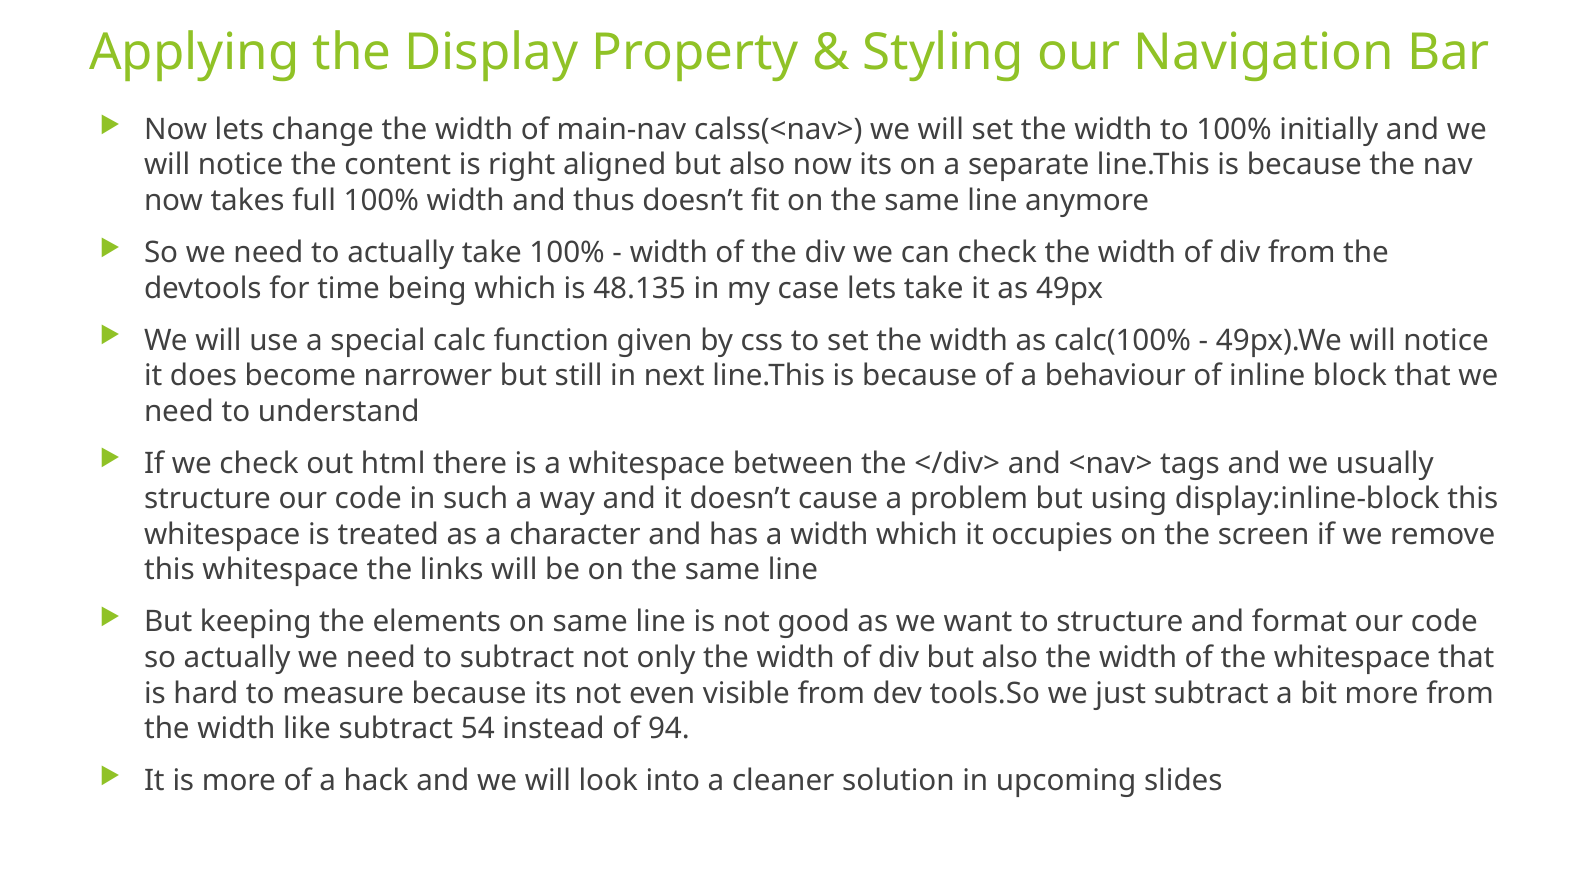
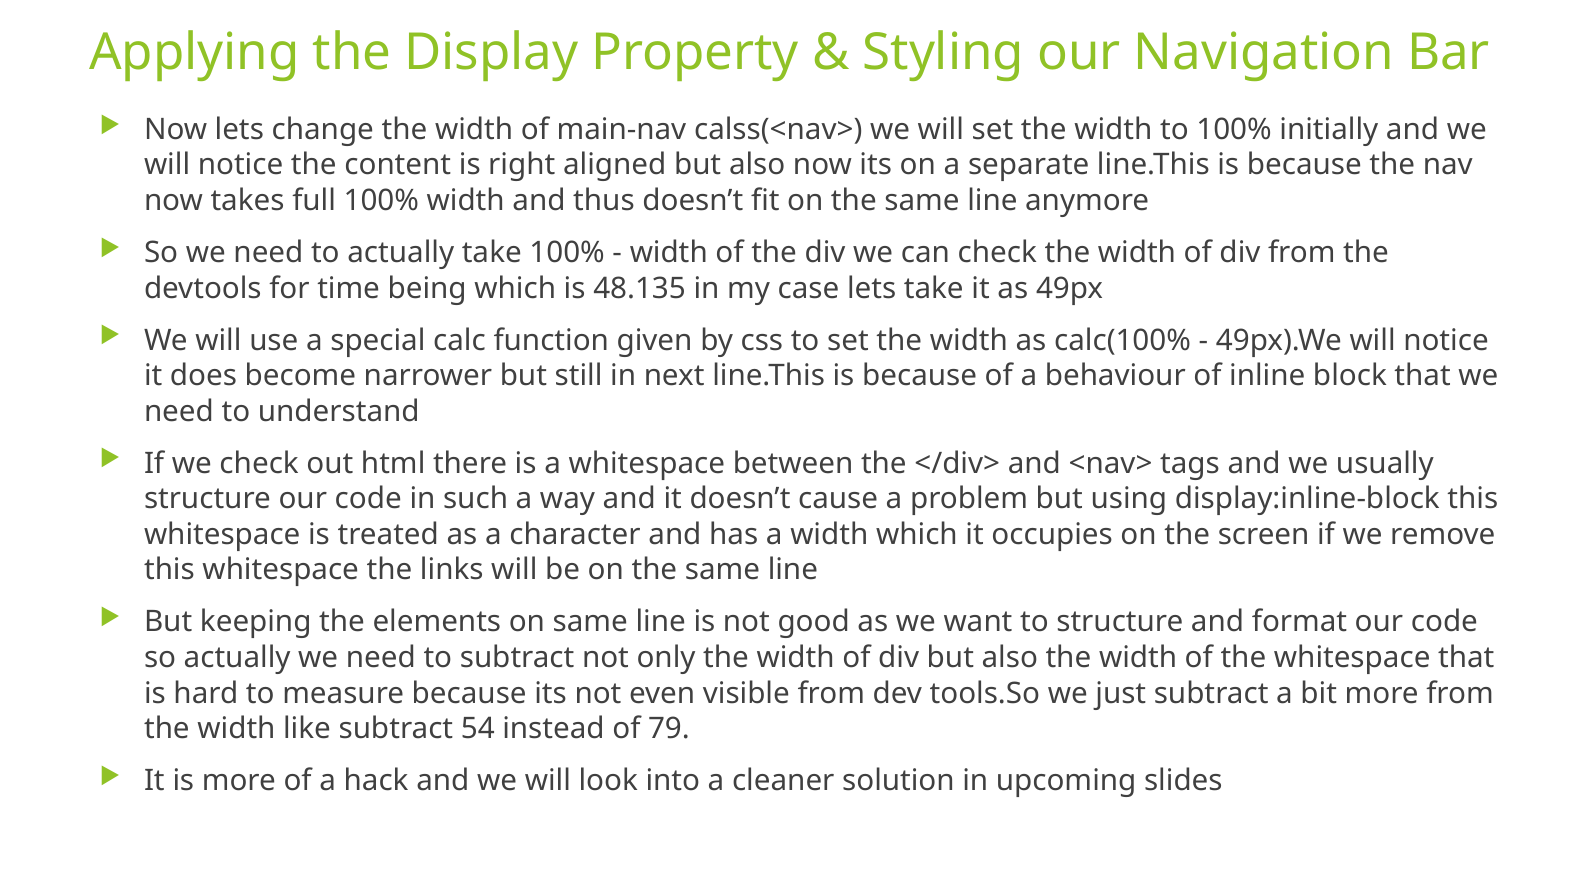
94: 94 -> 79 (669, 729)
